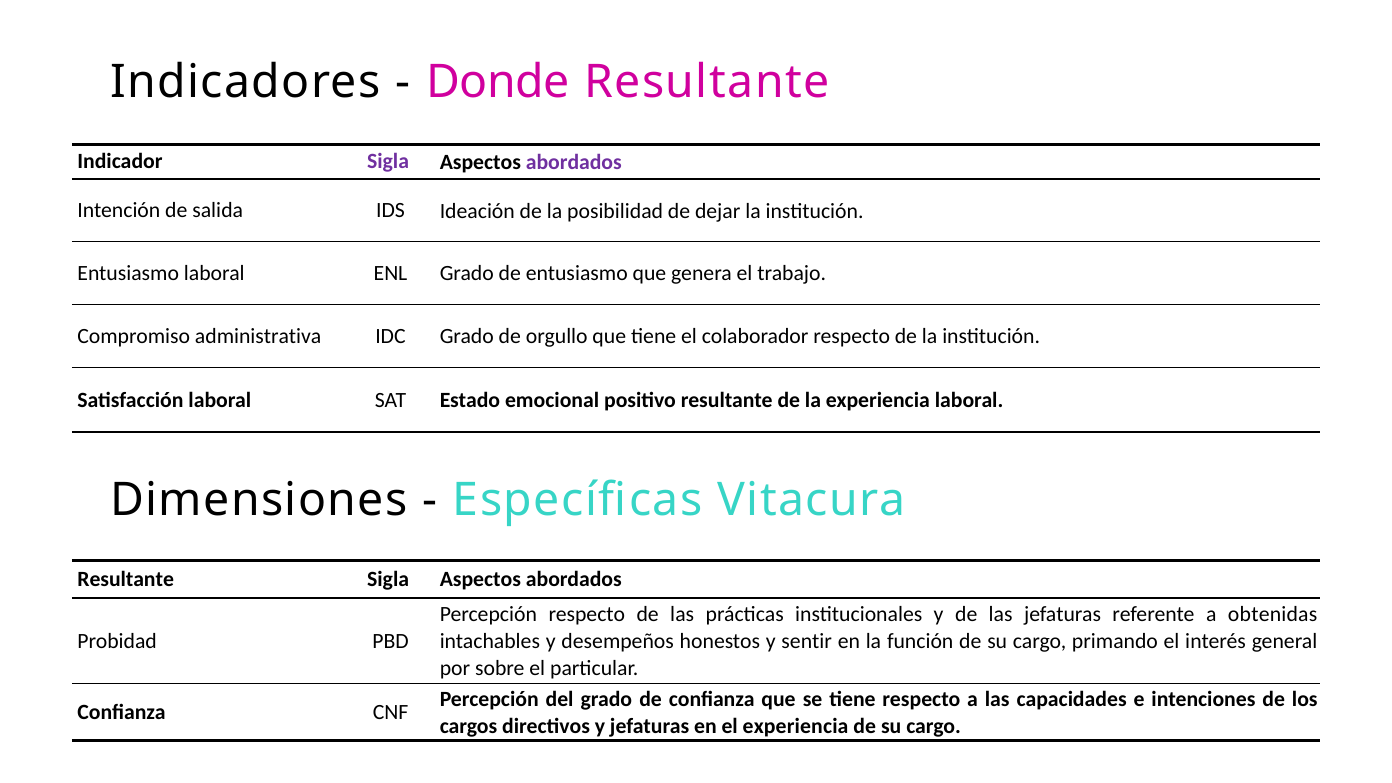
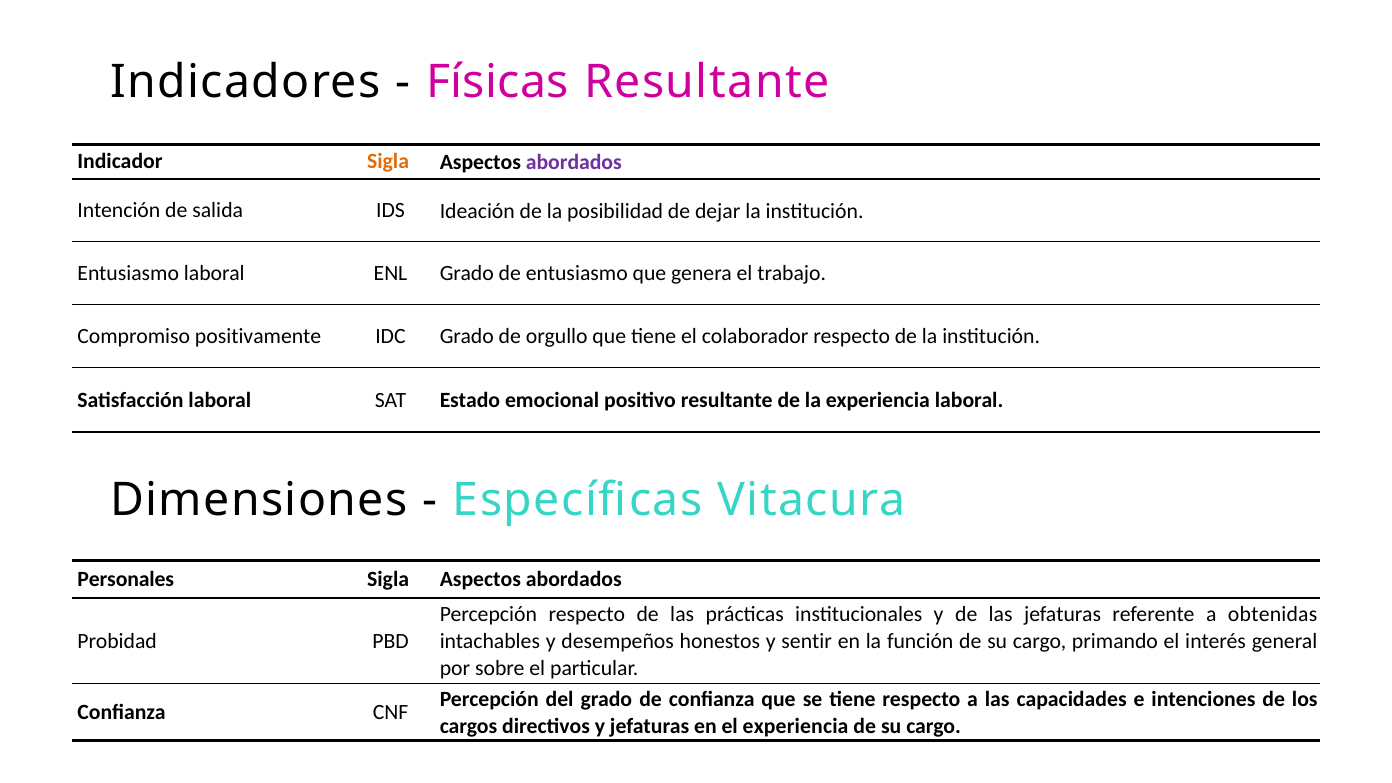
Donde: Donde -> Físicas (498, 82)
Sigla colour: purple -> orange (388, 162)
administrativa: administrativa -> positivamente (258, 336)
Resultante: Resultante -> Personales (126, 579)
